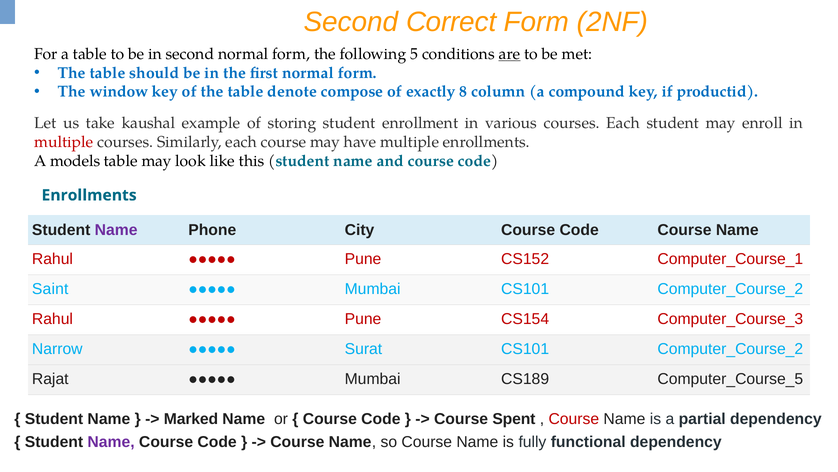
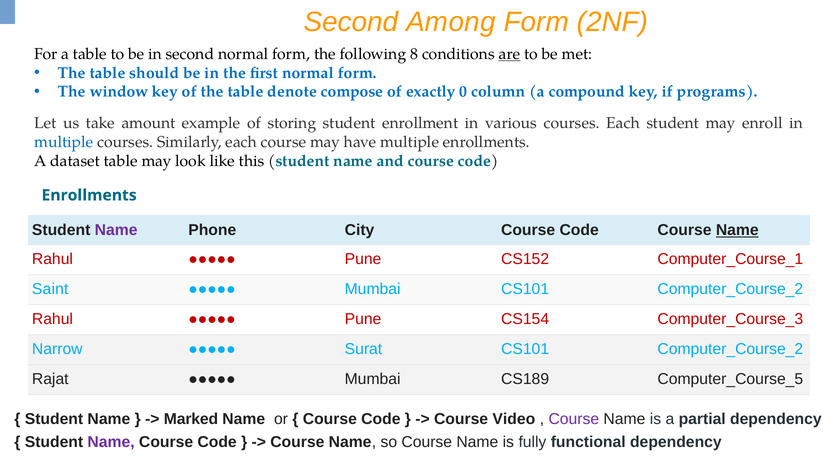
Correct: Correct -> Among (451, 22)
5: 5 -> 8 (414, 54)
8: 8 -> 0 (463, 92)
productid: productid -> programs (717, 92)
kaushal: kaushal -> amount (148, 123)
multiple colour: red -> blue (64, 142)
models: models -> dataset (75, 161)
Name underline: none -> present (737, 230)
Spent: Spent -> Video (514, 418)
Course colour: red -> purple (574, 418)
